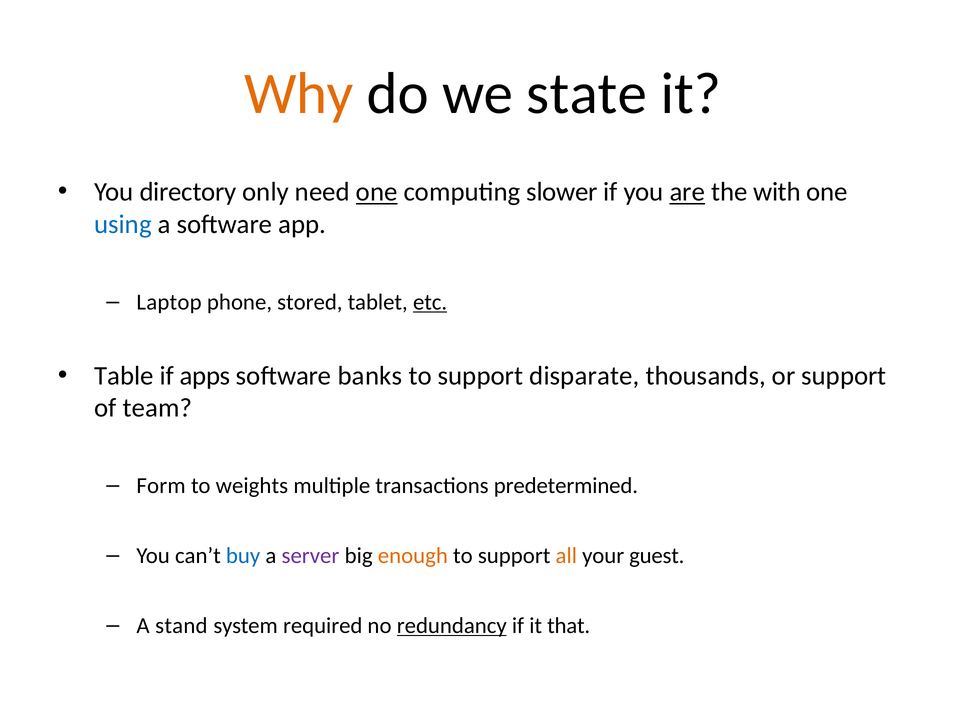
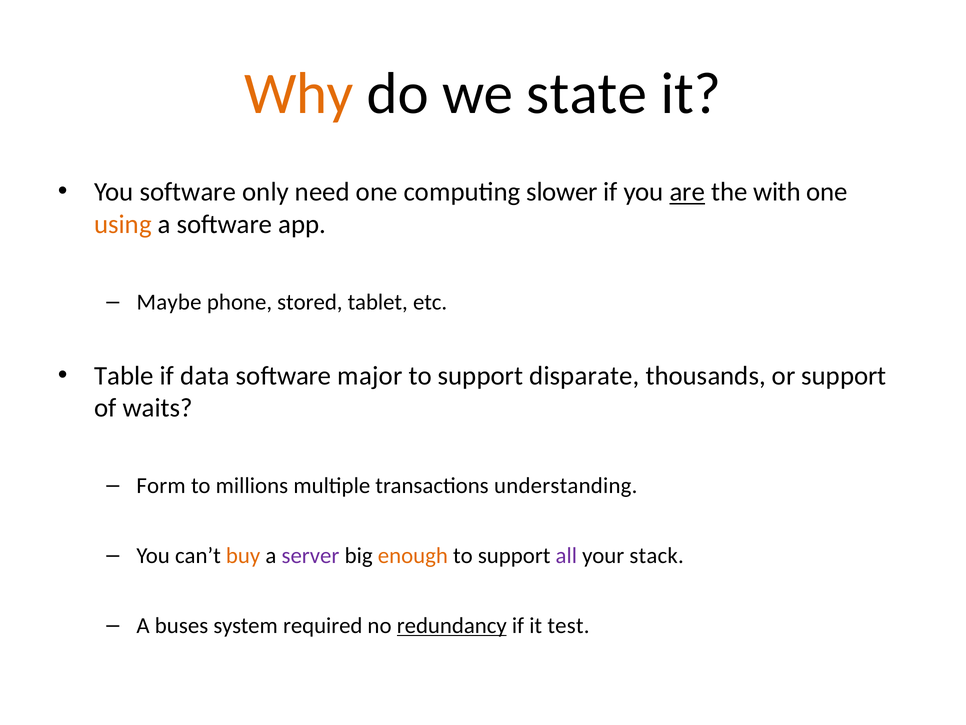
You directory: directory -> software (188, 192)
one underline: present -> none (377, 192)
using colour: blue -> orange (123, 224)
Laptop: Laptop -> Maybe (169, 302)
etc underline: present -> none (430, 302)
apps: apps -> data (205, 376)
banks: banks -> major (370, 376)
team: team -> waits (158, 408)
weights: weights -> millions (252, 486)
predetermined: predetermined -> understanding (566, 486)
buy colour: blue -> orange (243, 555)
all colour: orange -> purple (566, 555)
guest: guest -> stack (657, 555)
stand: stand -> buses (182, 625)
that: that -> test (568, 625)
